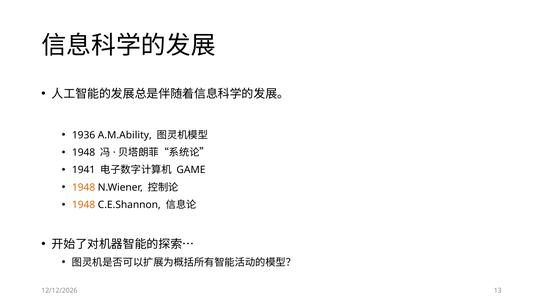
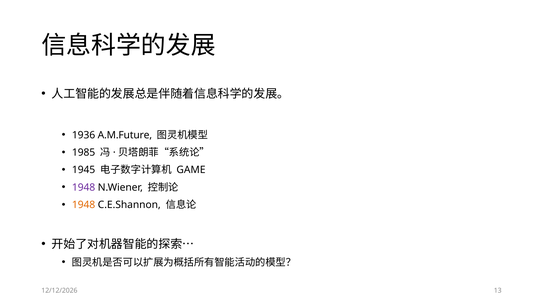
A.M.Ability: A.M.Ability -> A.M.Future (125, 135)
1948: 1948 -> 1985 (84, 153)
1941: 1941 -> 1945 (84, 170)
1948 colour: orange -> purple (84, 188)
